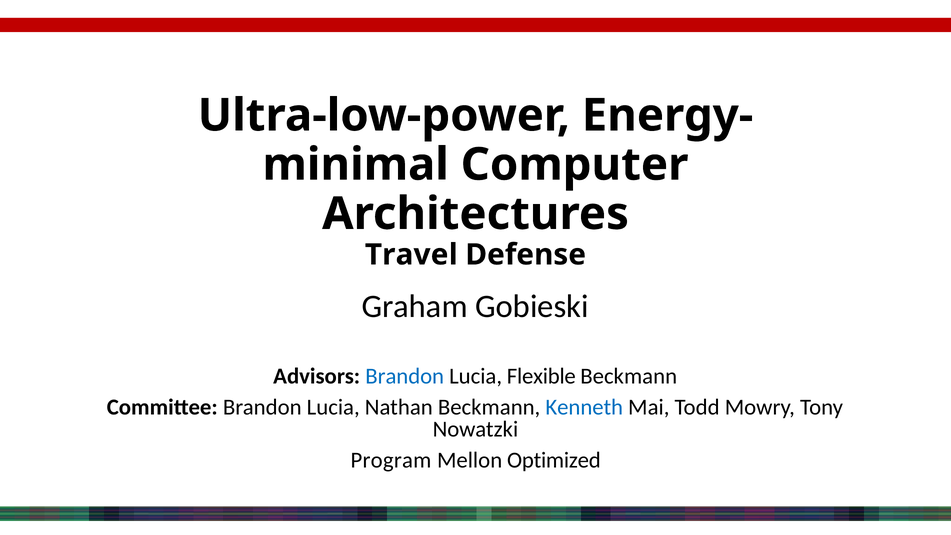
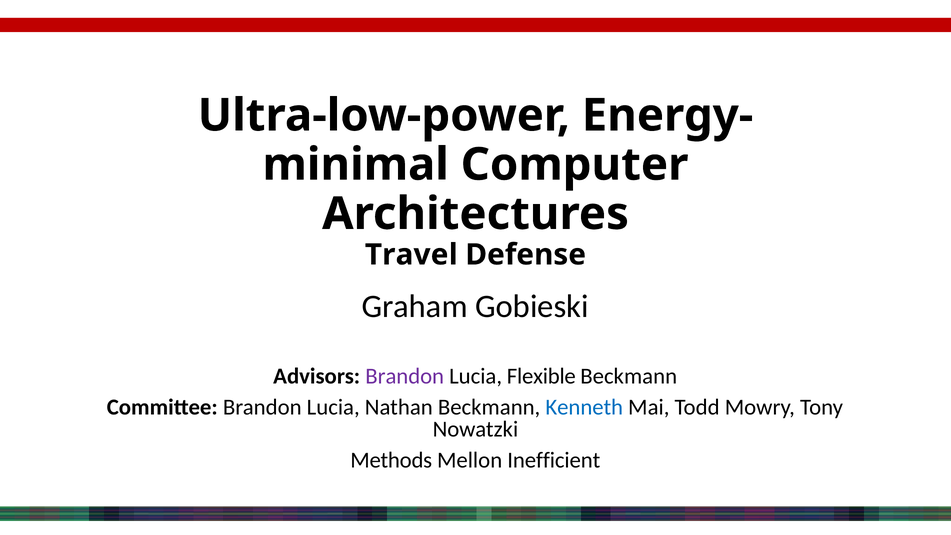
Brandon colour: blue -> purple (405, 376)
Program: Program -> Methods (391, 460)
Optimized: Optimized -> Inefficient (554, 460)
